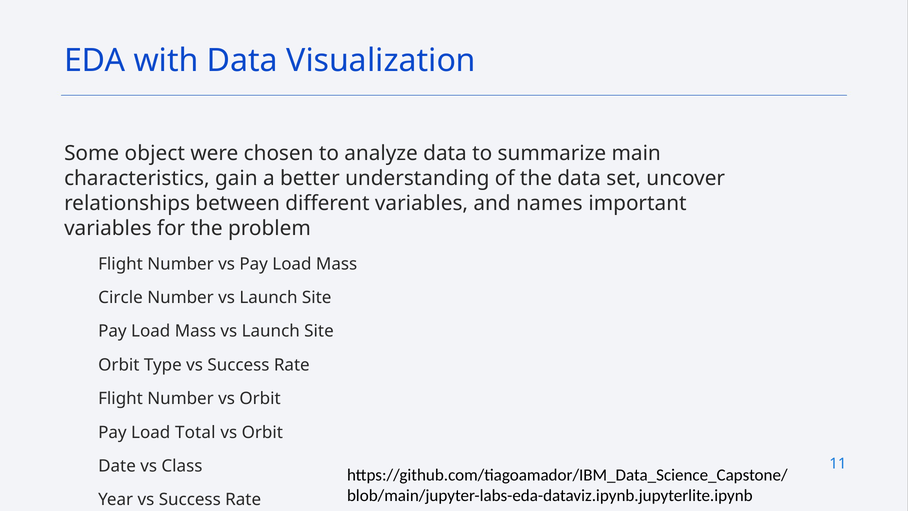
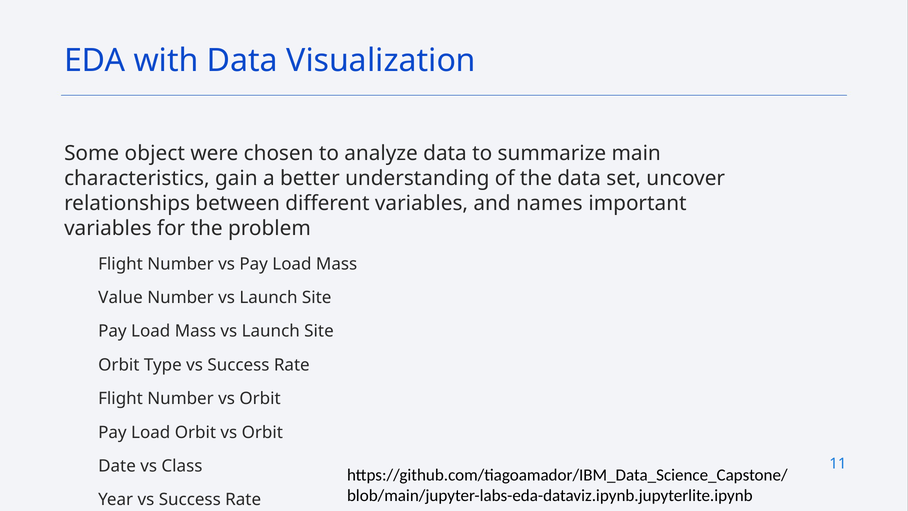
Circle: Circle -> Value (121, 298)
Load Total: Total -> Orbit (195, 432)
